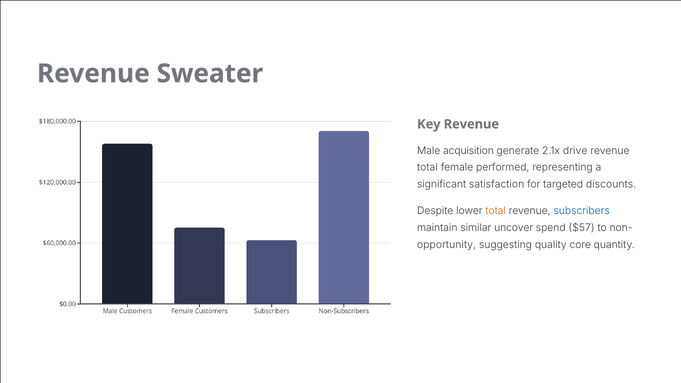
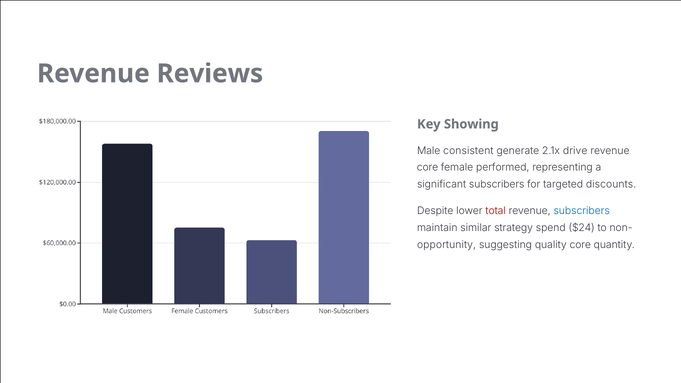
Sweater: Sweater -> Reviews (210, 74)
Key Revenue: Revenue -> Showing (471, 124)
acquisition: acquisition -> consistent (468, 151)
total: total -> core (428, 168)
significant satisfaction: satisfaction -> subscribers (497, 184)
total colour: orange -> red (496, 211)
uncover: uncover -> strategy (514, 228)
$57: $57 -> $24 (582, 228)
